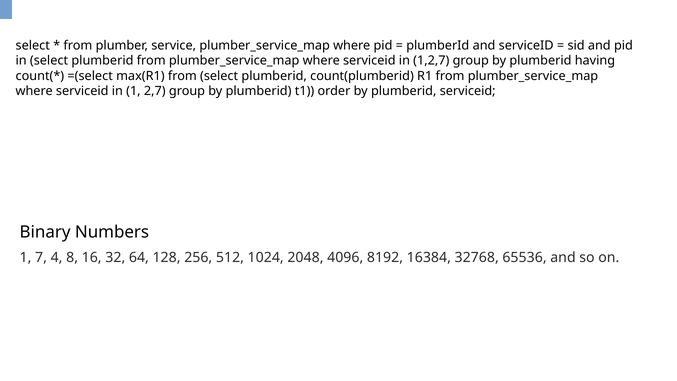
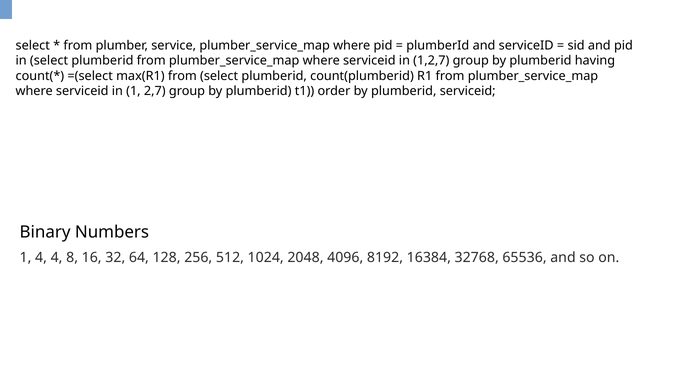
1 7: 7 -> 4 (41, 257)
